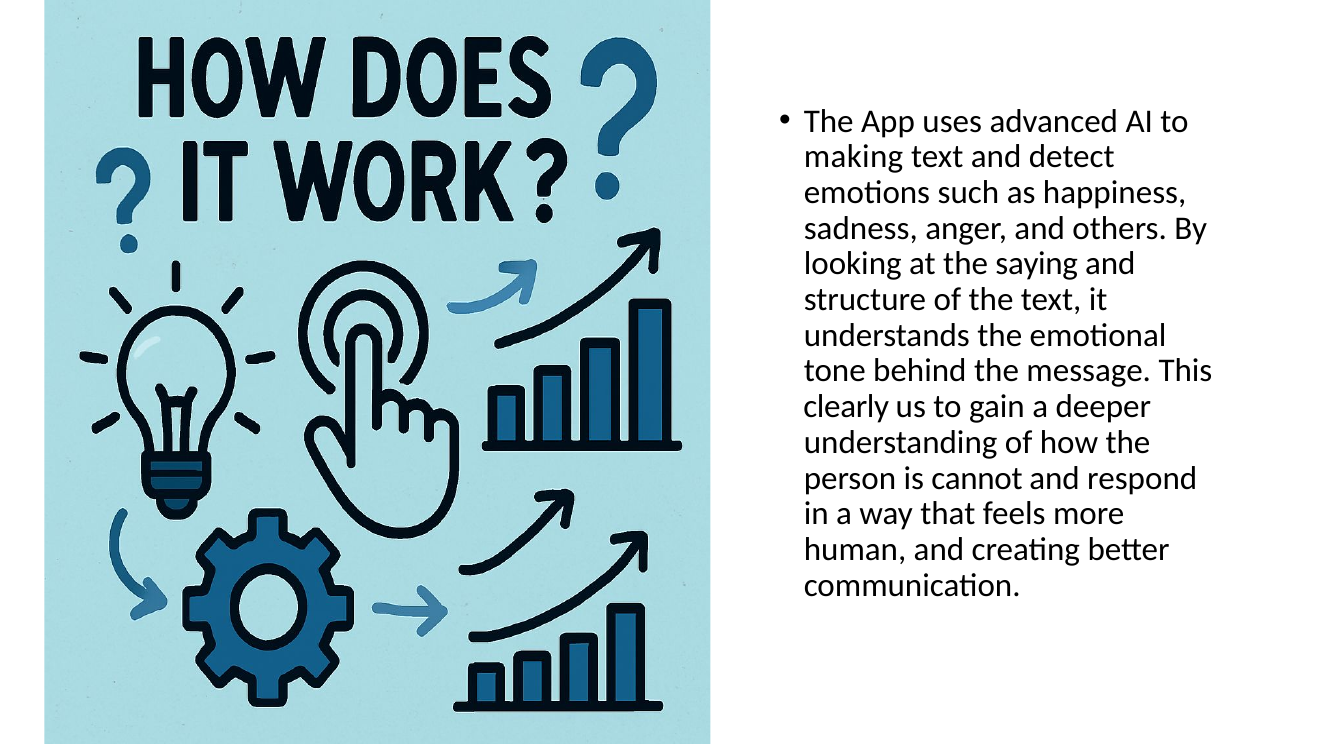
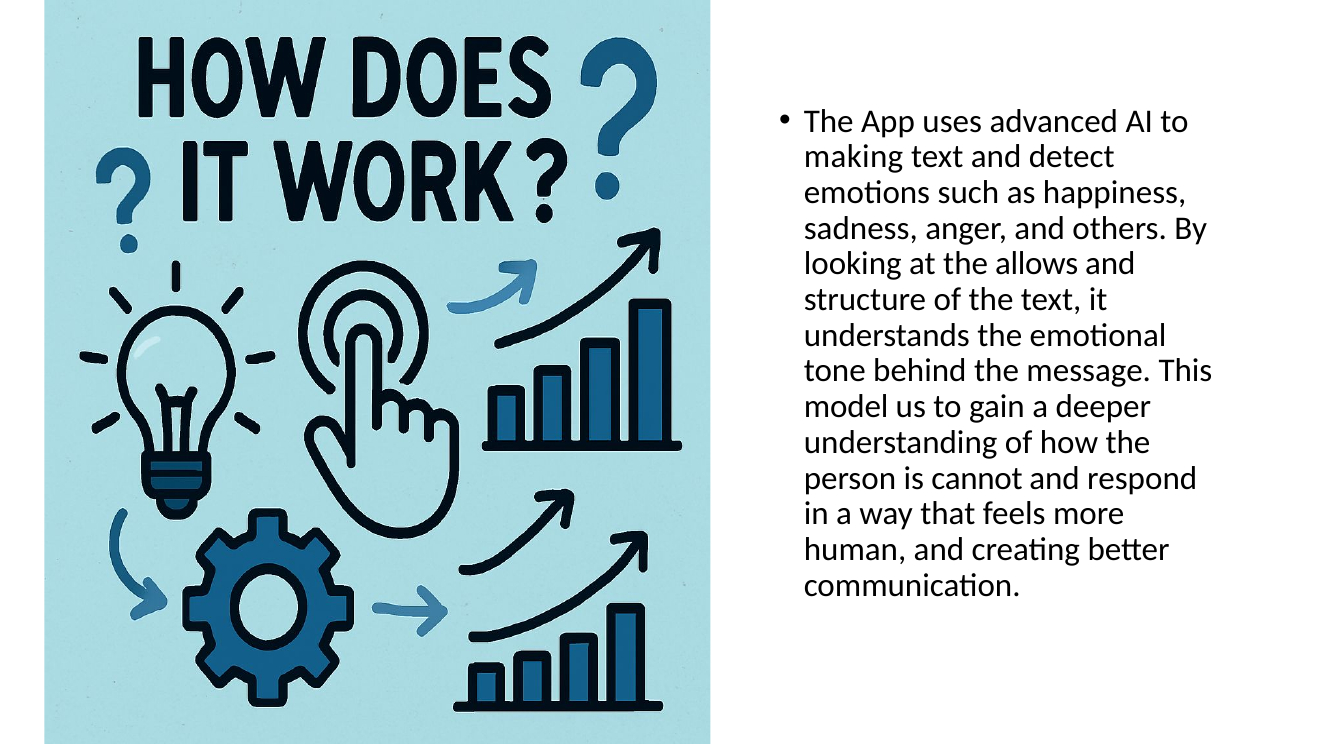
saying: saying -> allows (1037, 264)
clearly: clearly -> model (846, 407)
